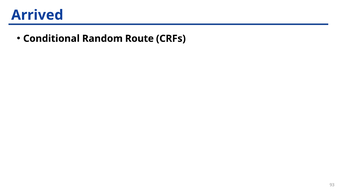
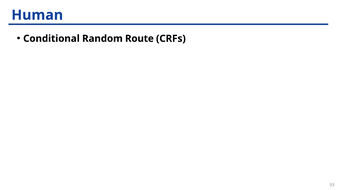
Arrived: Arrived -> Human (37, 15)
